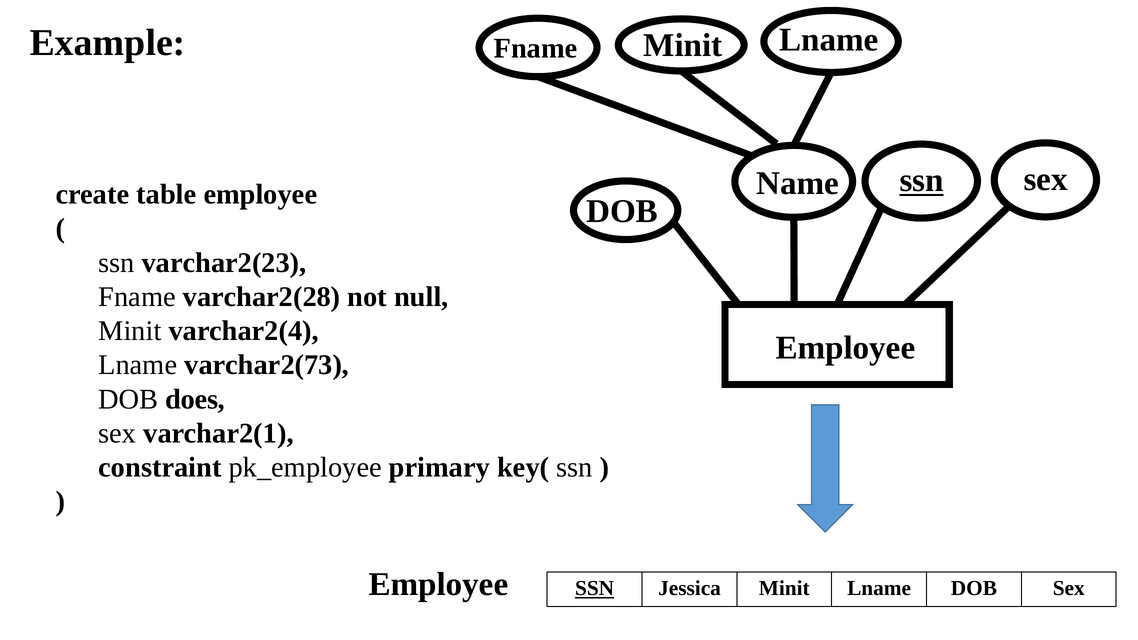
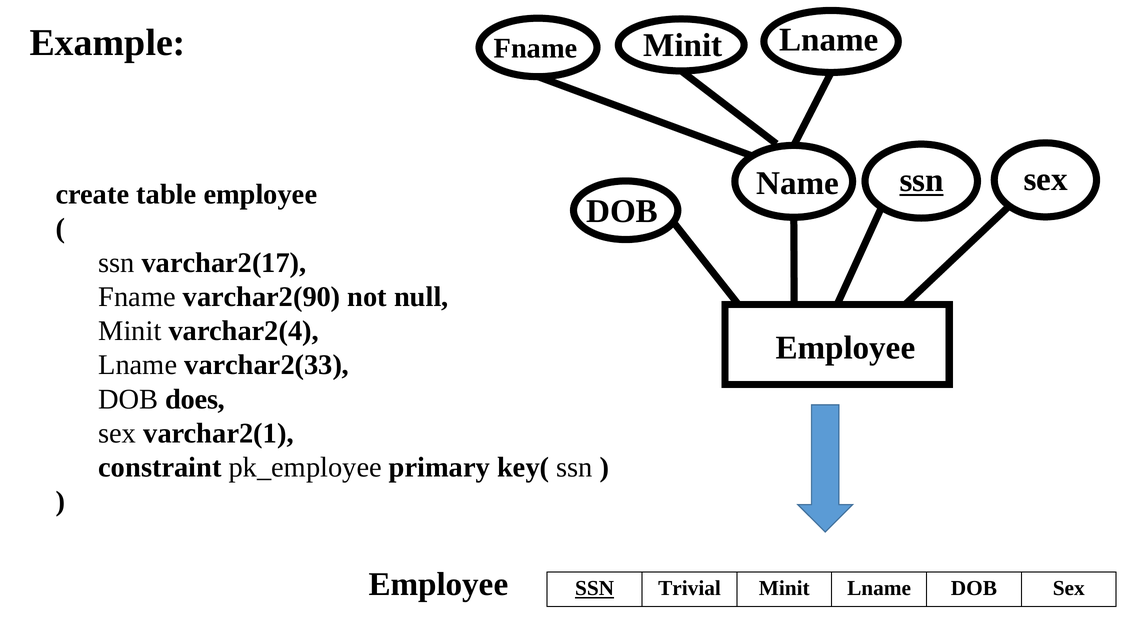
varchar2(23: varchar2(23 -> varchar2(17 (224, 263)
varchar2(28: varchar2(28 -> varchar2(90 (262, 297)
varchar2(73: varchar2(73 -> varchar2(33 (267, 365)
Jessica: Jessica -> Trivial (690, 588)
